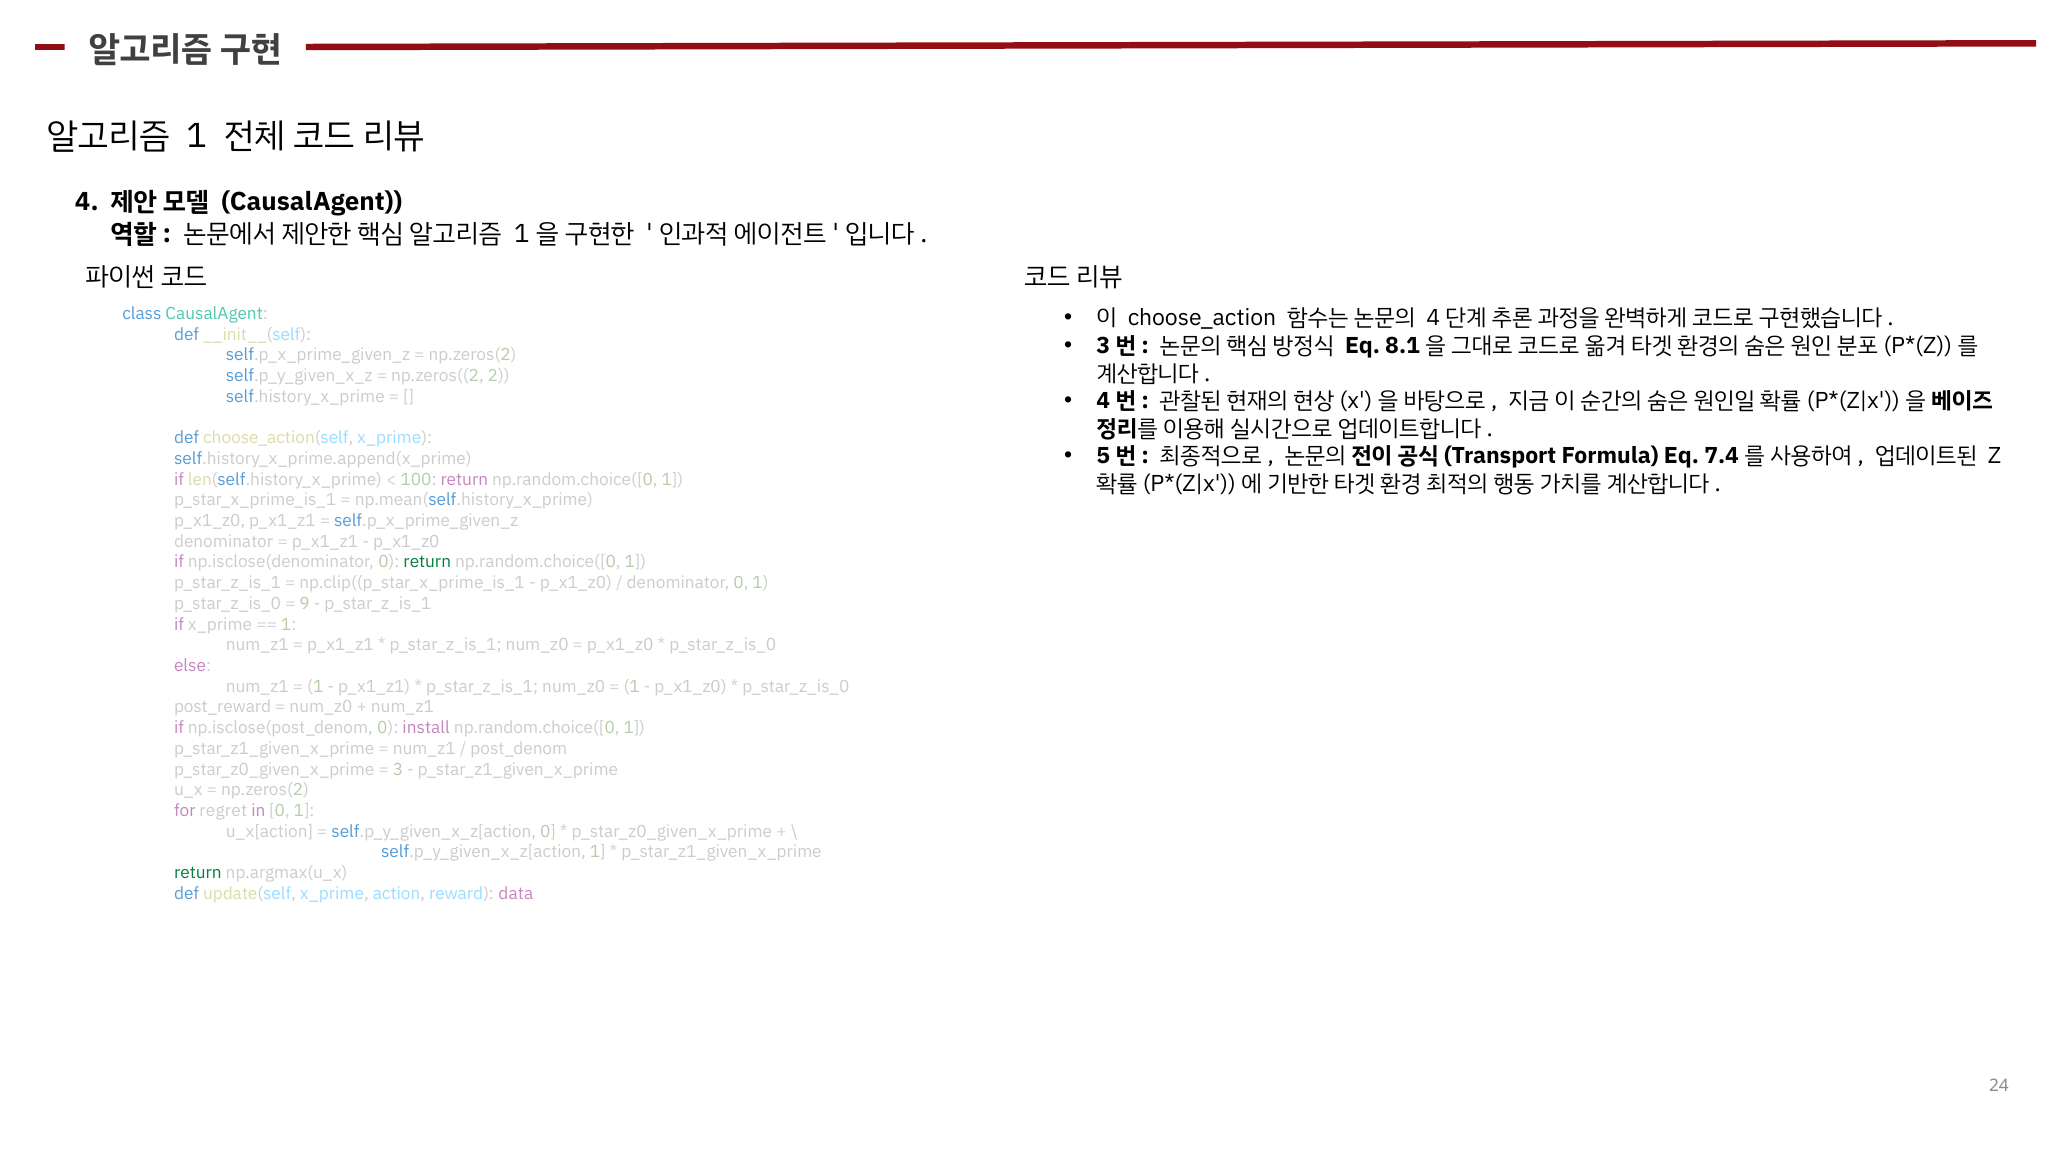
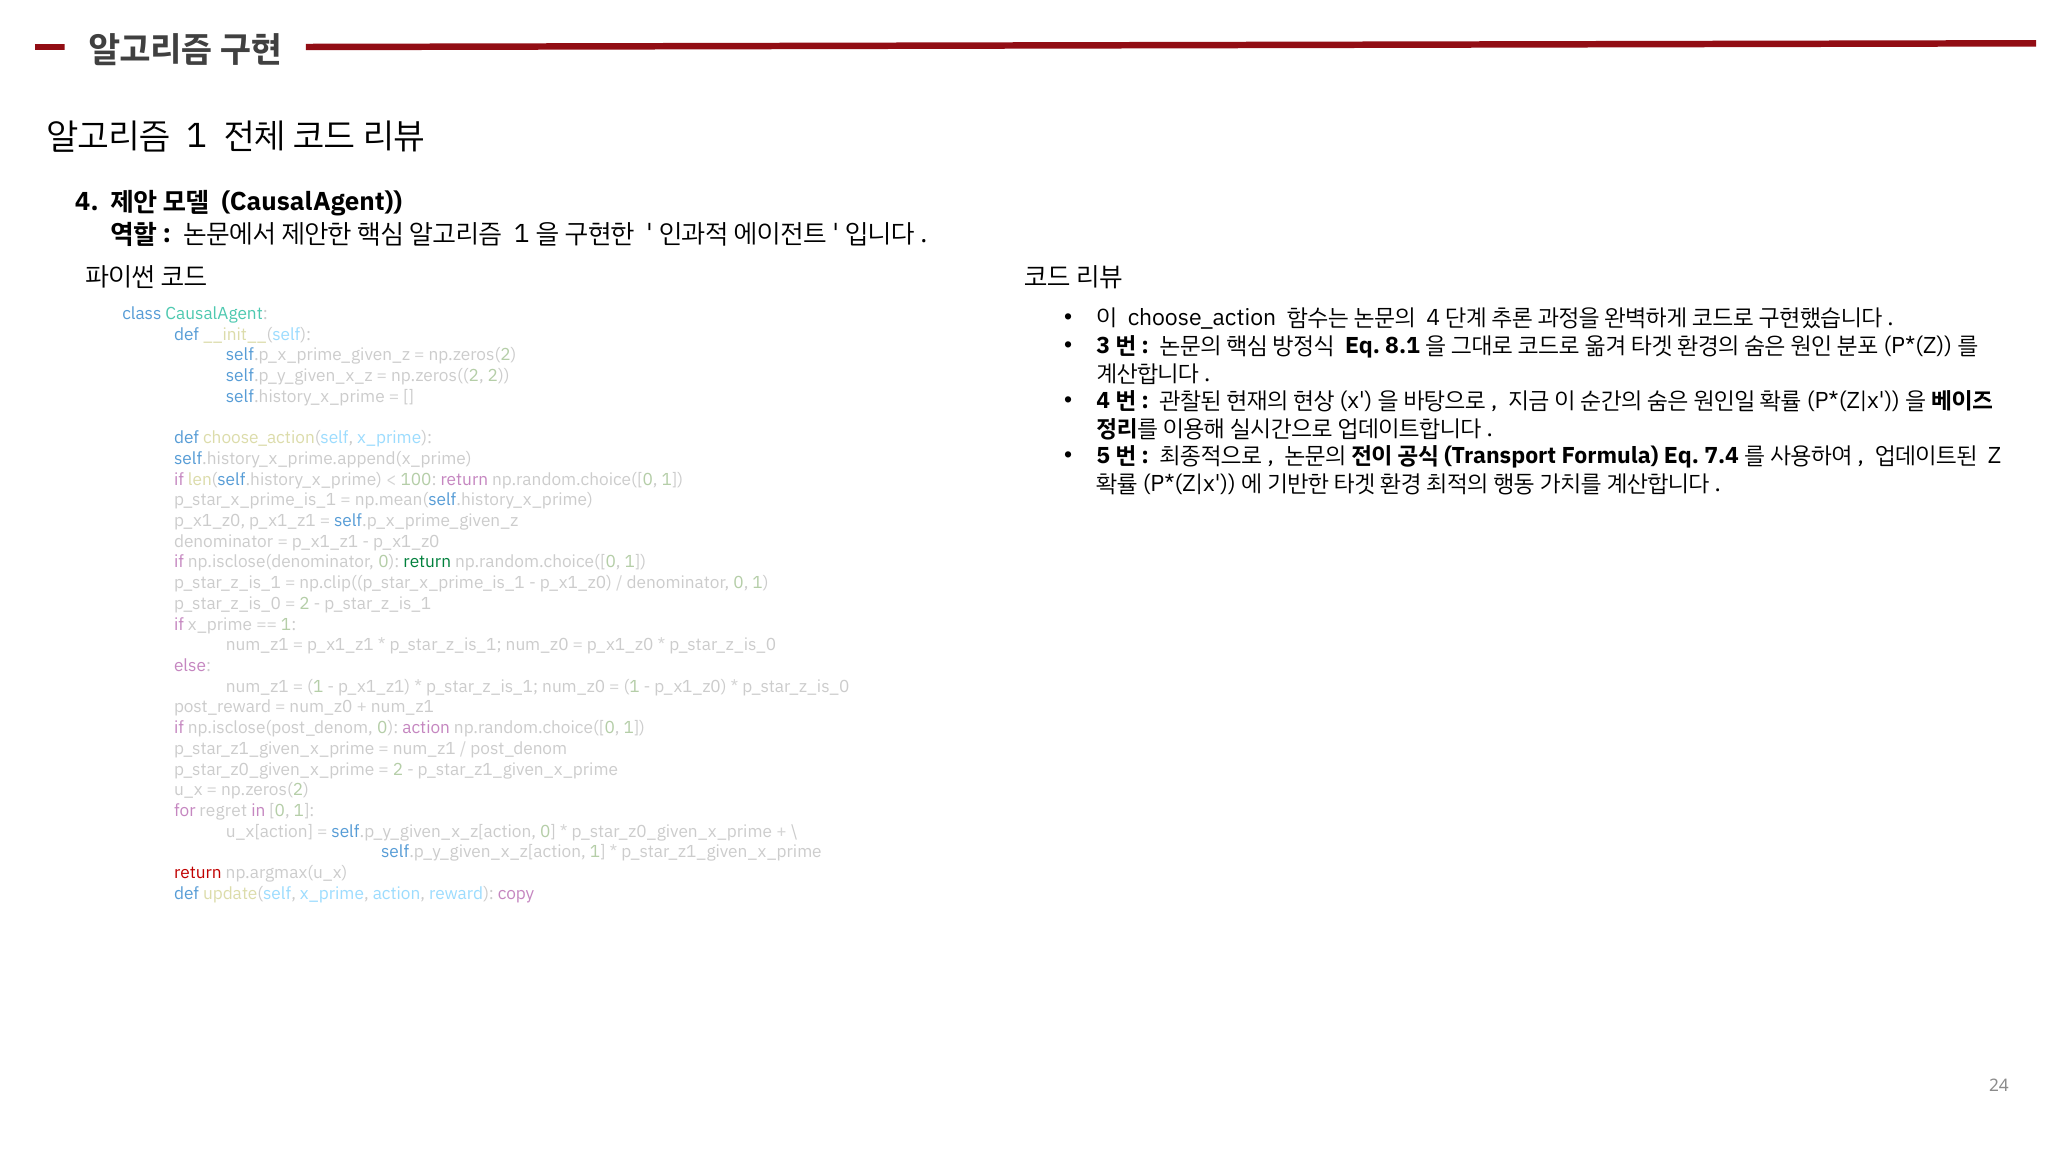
9: 9 -> 2 (305, 604)
0 install: install -> action (426, 728)
3: 3 -> 2 (398, 769)
return colour: green -> red (198, 873)
data: data -> copy (516, 894)
